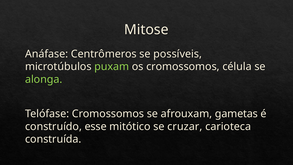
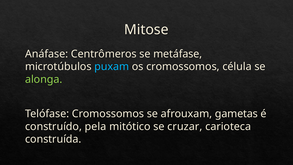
possíveis: possíveis -> metáfase (178, 54)
puxam colour: light green -> light blue (112, 67)
esse: esse -> pela (96, 126)
